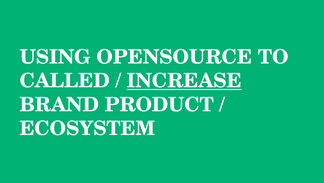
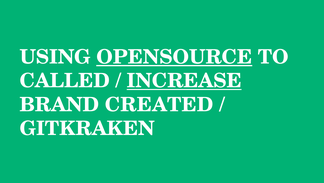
OPENSOURCE underline: none -> present (174, 57)
PRODUCT: PRODUCT -> CREATED (159, 104)
ECOSYSTEM: ECOSYSTEM -> GITKRAKEN (87, 128)
